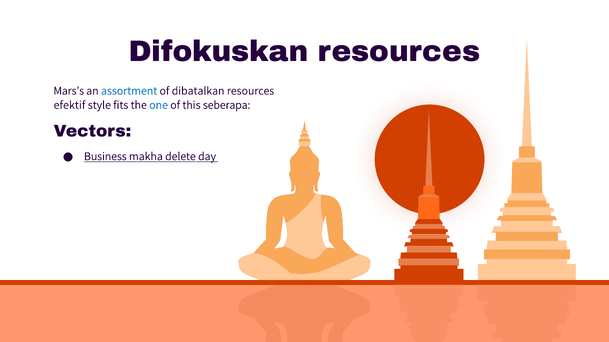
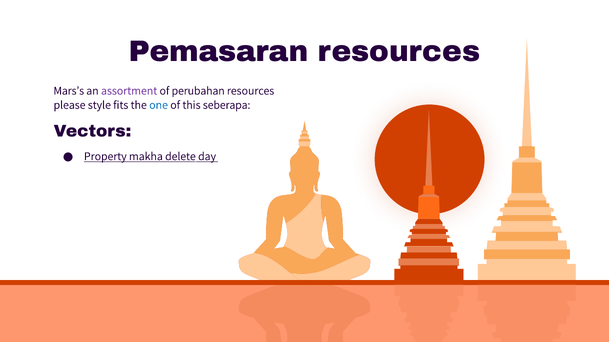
Difokuskan: Difokuskan -> Pemasaran (218, 52)
assortment colour: blue -> purple (129, 91)
dibatalkan: dibatalkan -> perubahan (198, 91)
efektif: efektif -> please (70, 105)
Business: Business -> Property (105, 157)
